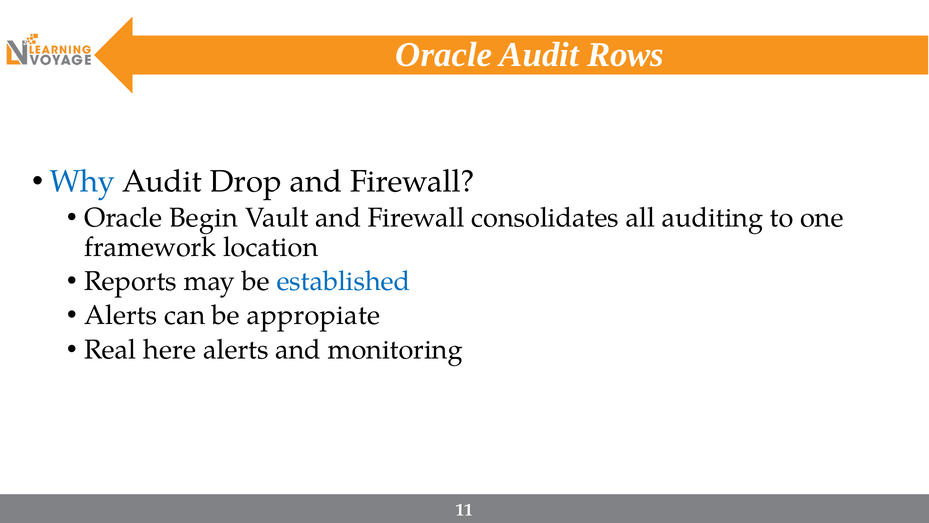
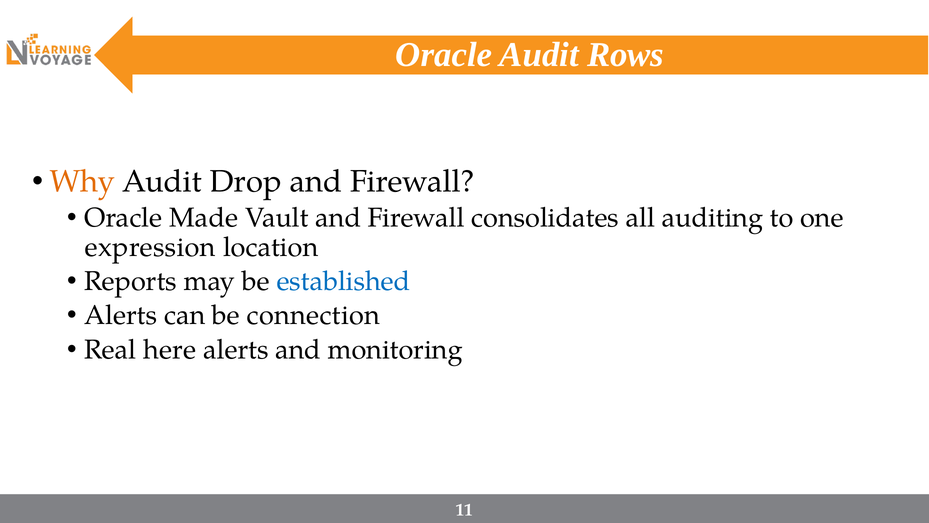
Why colour: blue -> orange (82, 182)
Begin: Begin -> Made (204, 218)
framework: framework -> expression (150, 247)
appropiate: appropiate -> connection (313, 315)
